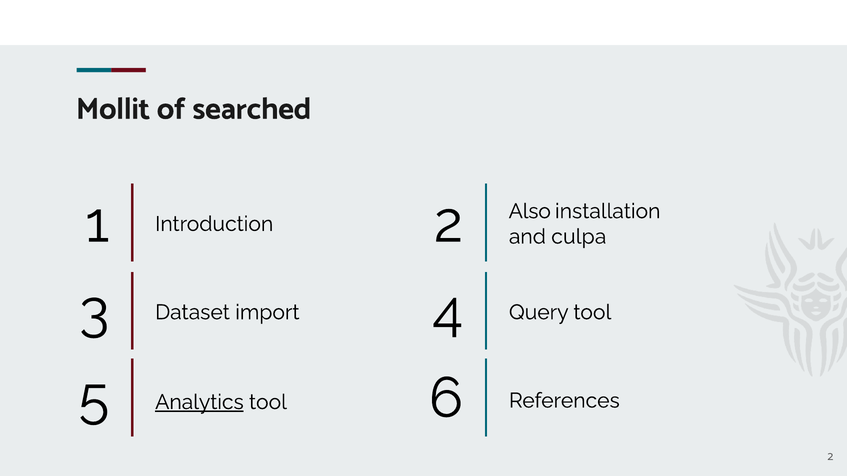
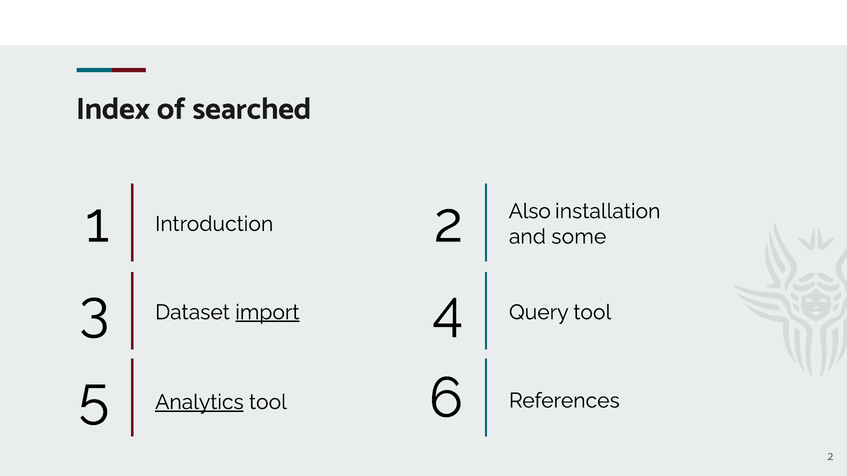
Mollit: Mollit -> Index (113, 109)
culpa: culpa -> some (579, 237)
import underline: none -> present (267, 313)
